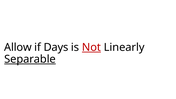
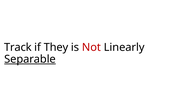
Allow: Allow -> Track (18, 47)
Days: Days -> They (56, 47)
Not underline: present -> none (91, 47)
